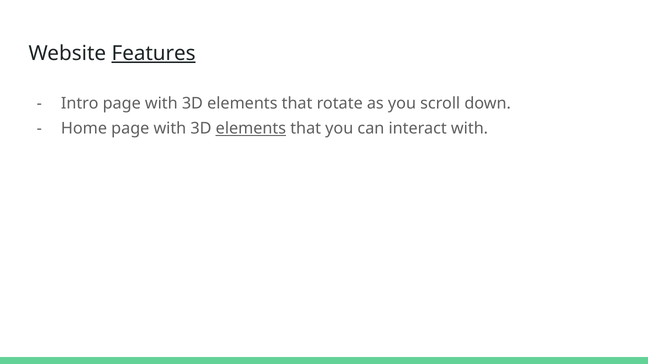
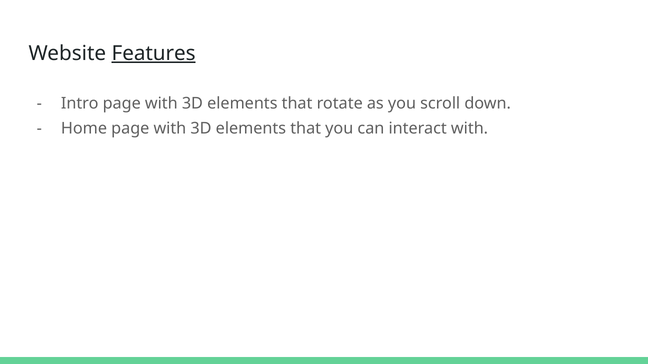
elements underline: present -> none (251, 129)
